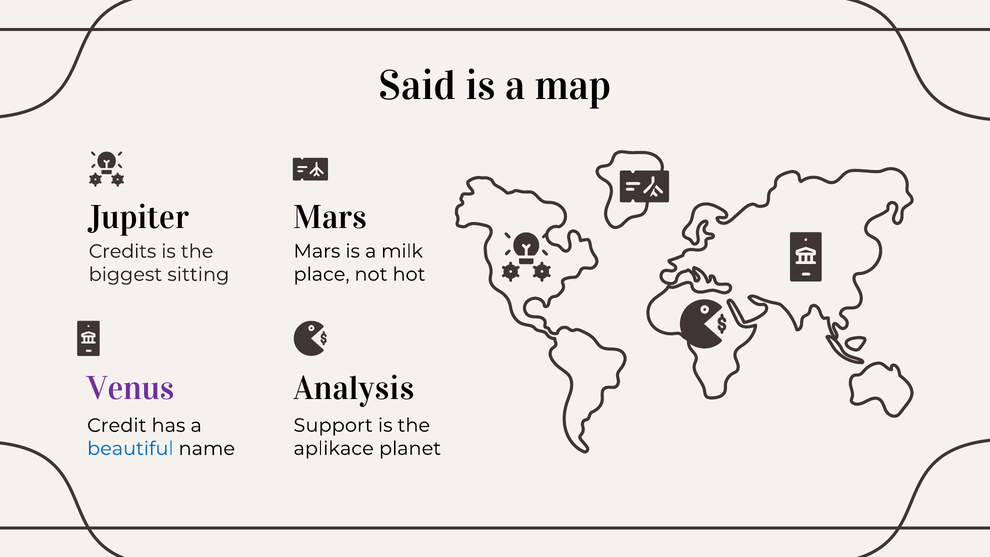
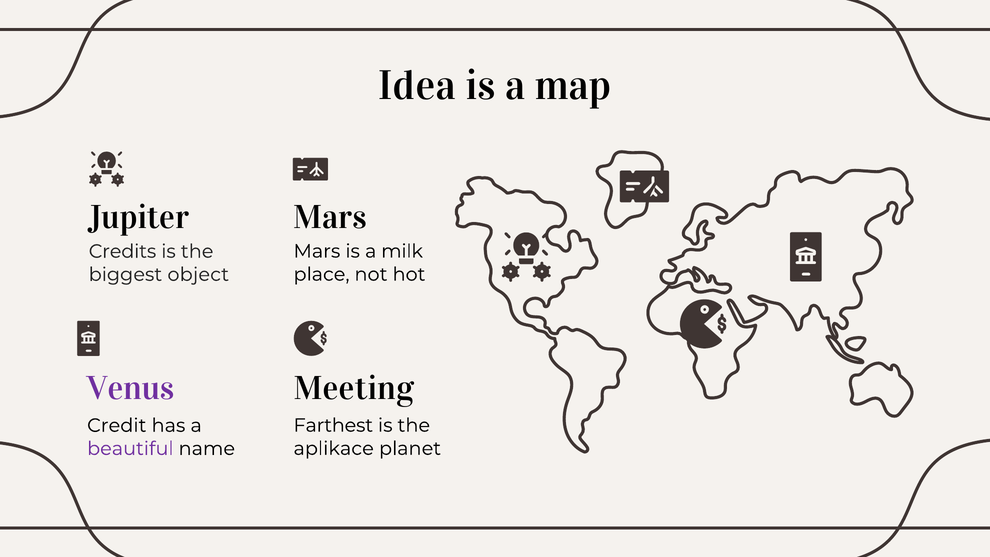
Said: Said -> Idea (417, 86)
sitting: sitting -> object (198, 274)
Analysis: Analysis -> Meeting (354, 388)
Support: Support -> Farthest (333, 425)
beautiful colour: blue -> purple (130, 449)
